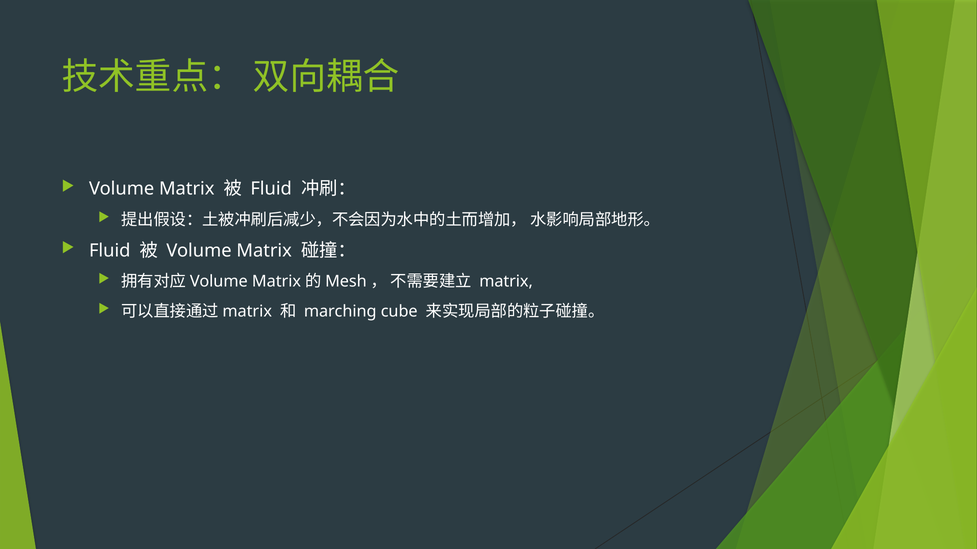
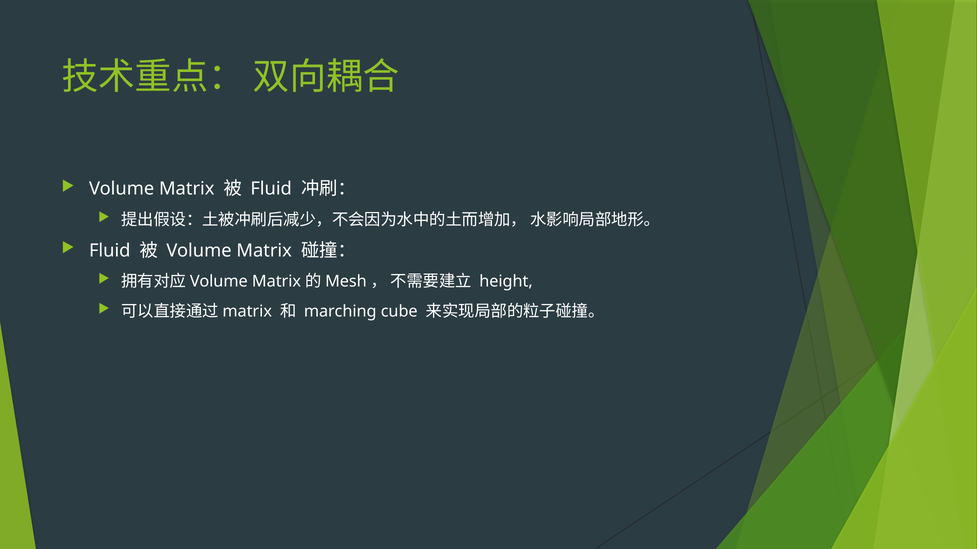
matrix: matrix -> height (506, 282)
